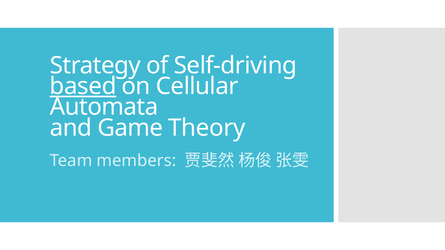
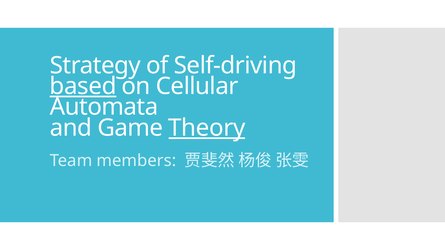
Theory underline: none -> present (207, 128)
